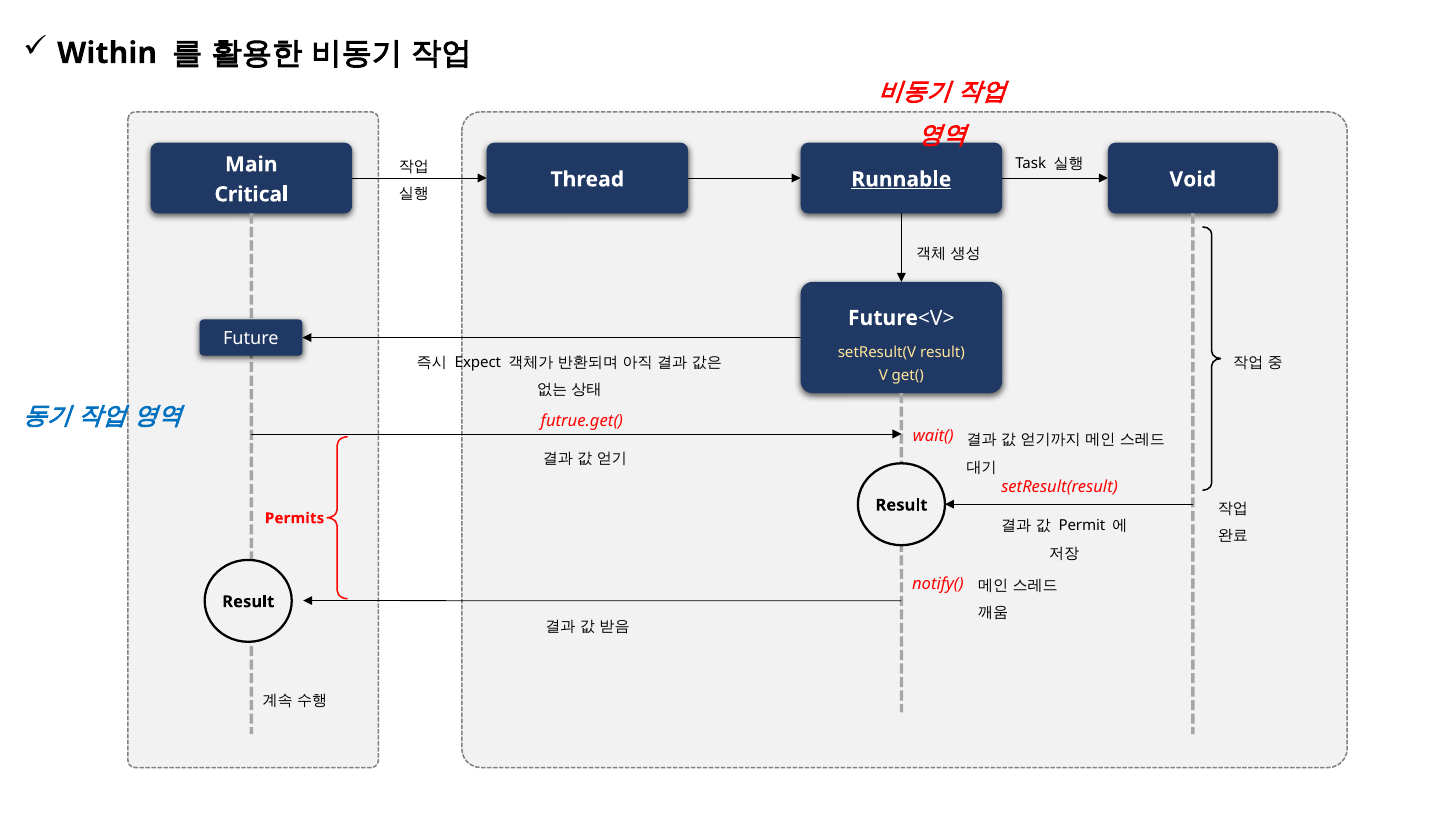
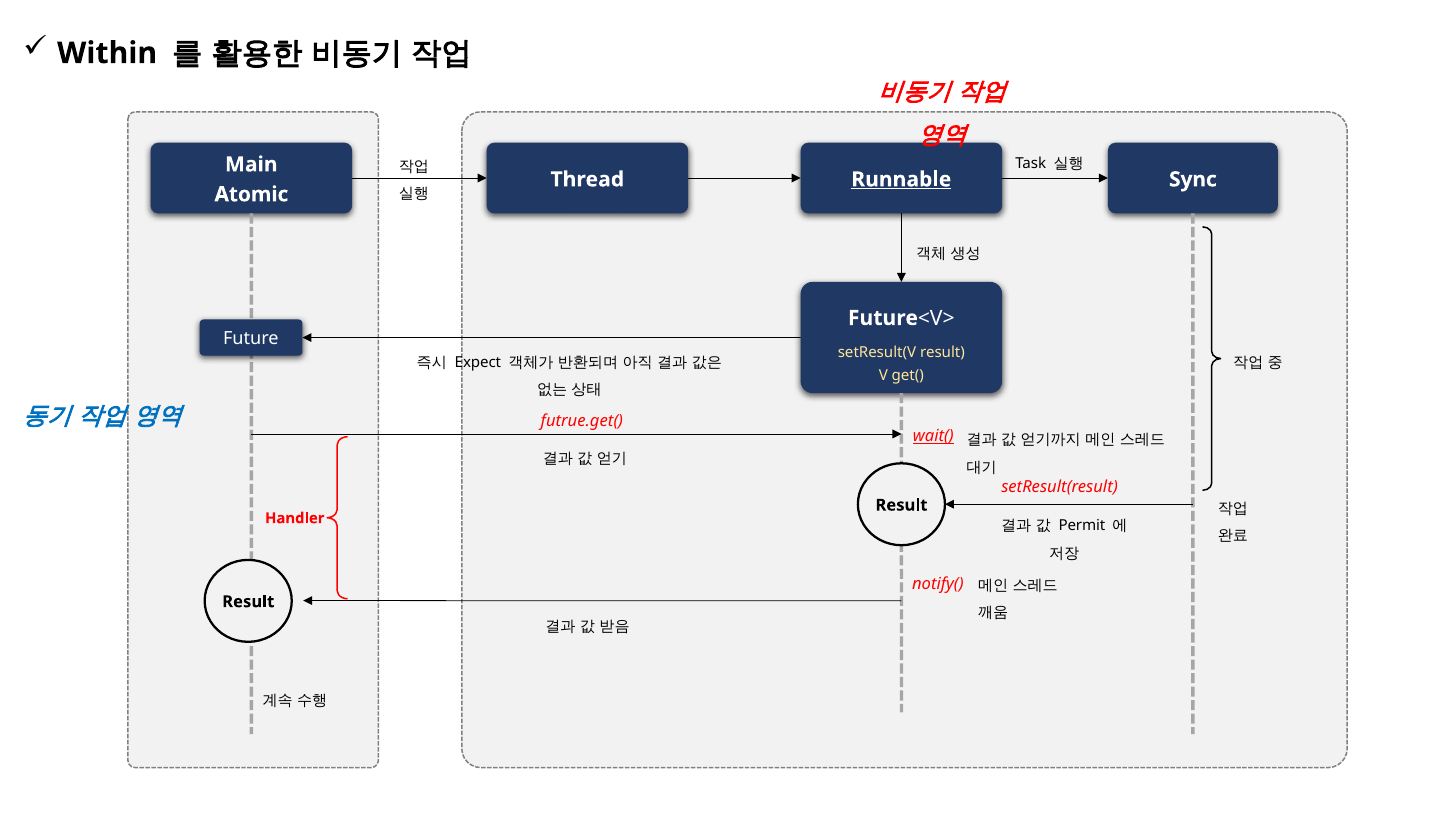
Void: Void -> Sync (1193, 180)
Critical: Critical -> Atomic (251, 195)
wait( underline: none -> present (933, 437)
Permits: Permits -> Handler (295, 519)
